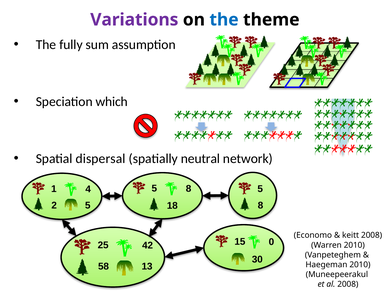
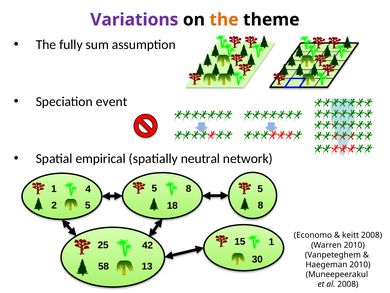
the colour: blue -> orange (224, 20)
which: which -> event (112, 101)
dispersal: dispersal -> empirical (101, 158)
15 0: 0 -> 1 (271, 241)
